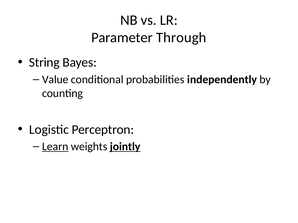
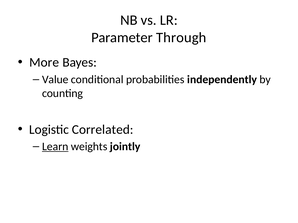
String: String -> More (44, 63)
Perceptron: Perceptron -> Correlated (103, 130)
jointly underline: present -> none (125, 147)
